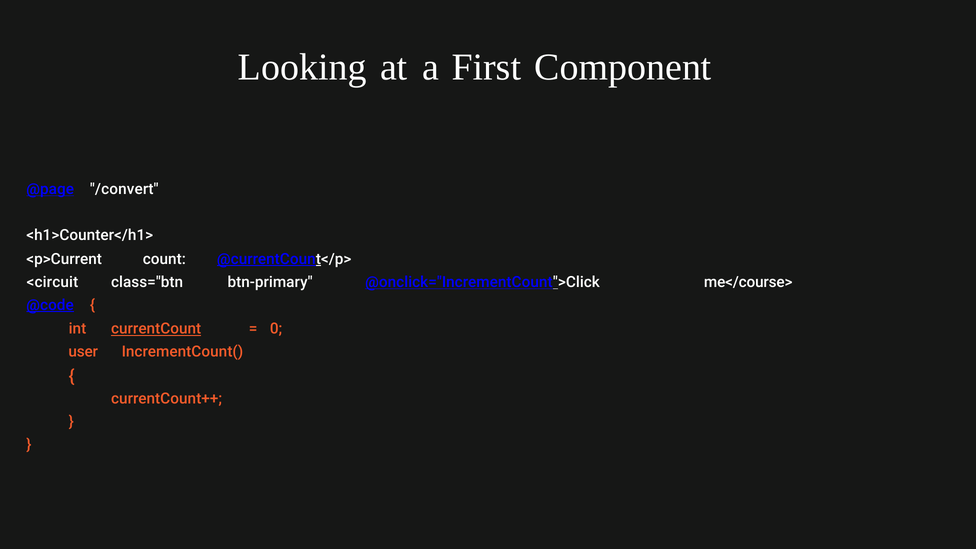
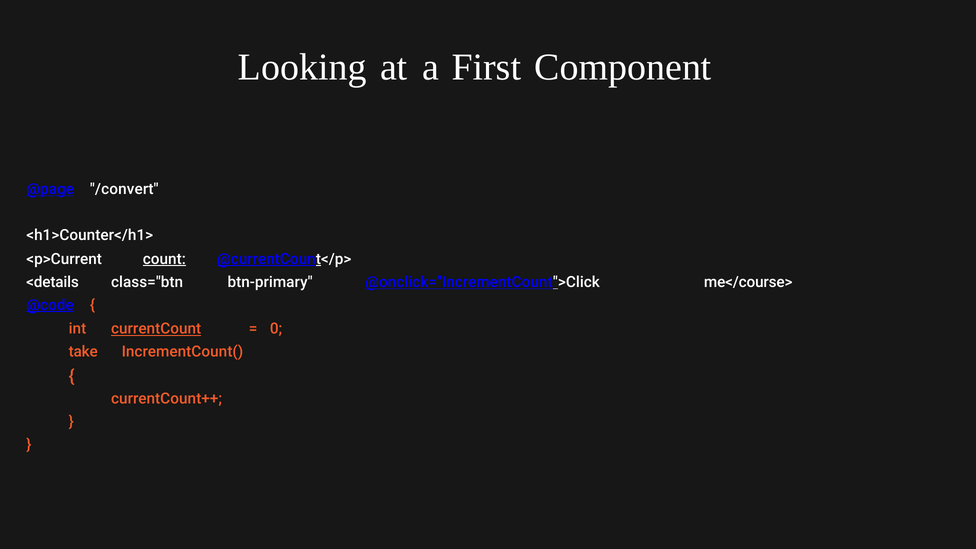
count underline: none -> present (164, 259)
<circuit: <circuit -> <details (53, 282)
user: user -> take (83, 352)
